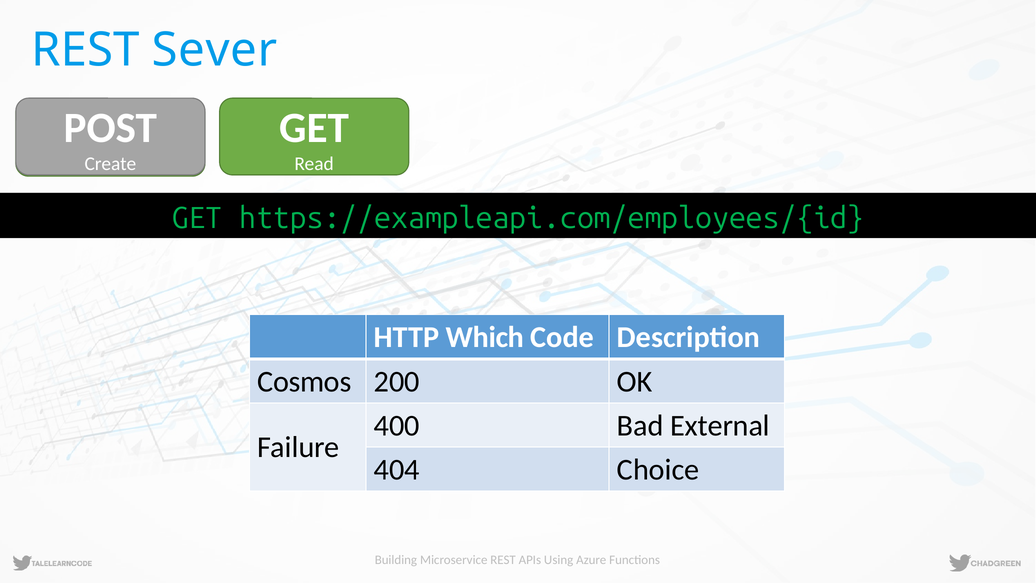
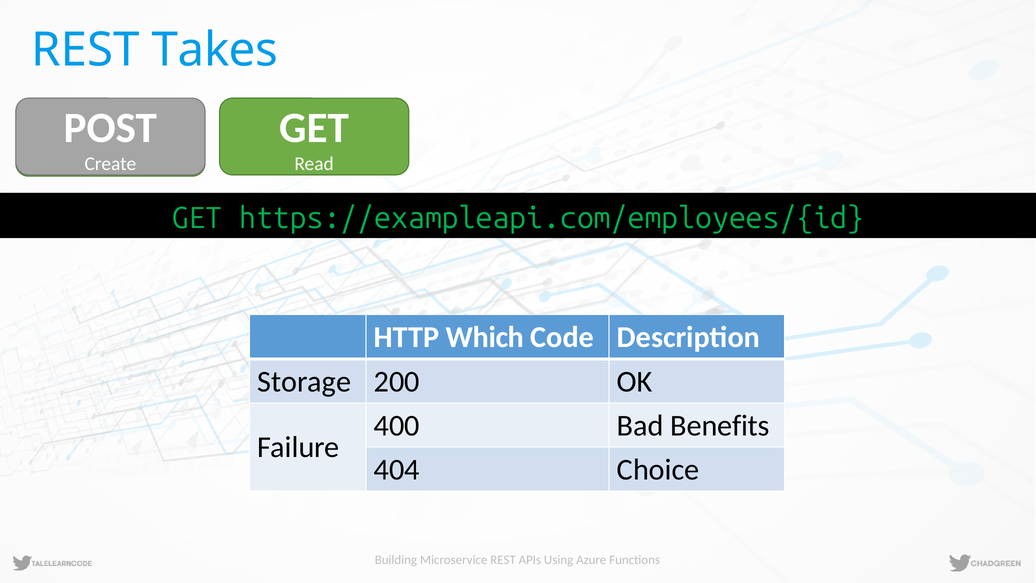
Sever: Sever -> Takes (215, 50)
Cosmos: Cosmos -> Storage (304, 381)
External: External -> Benefits (720, 425)
